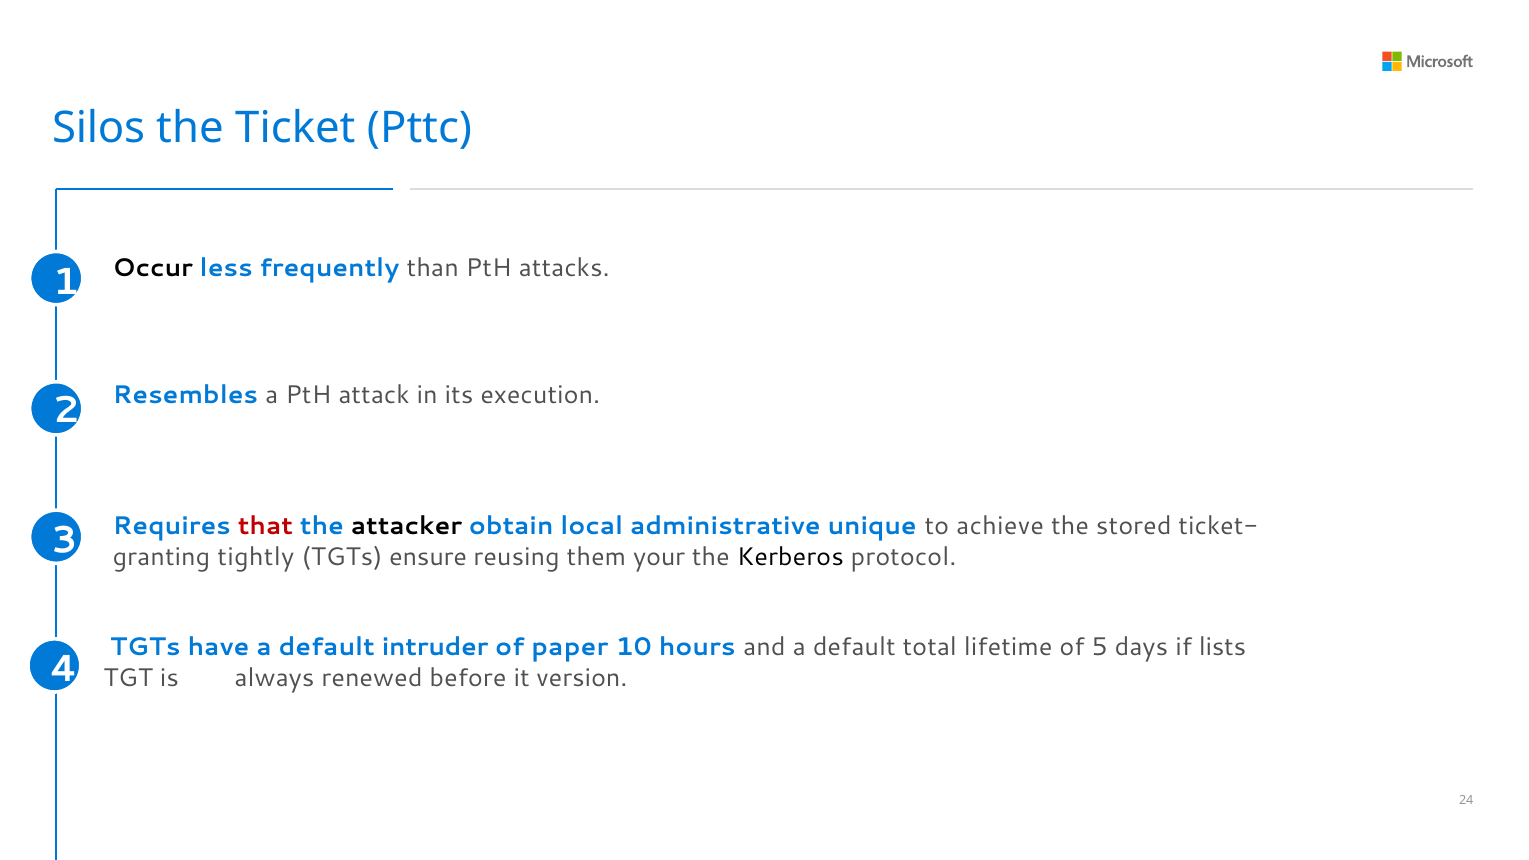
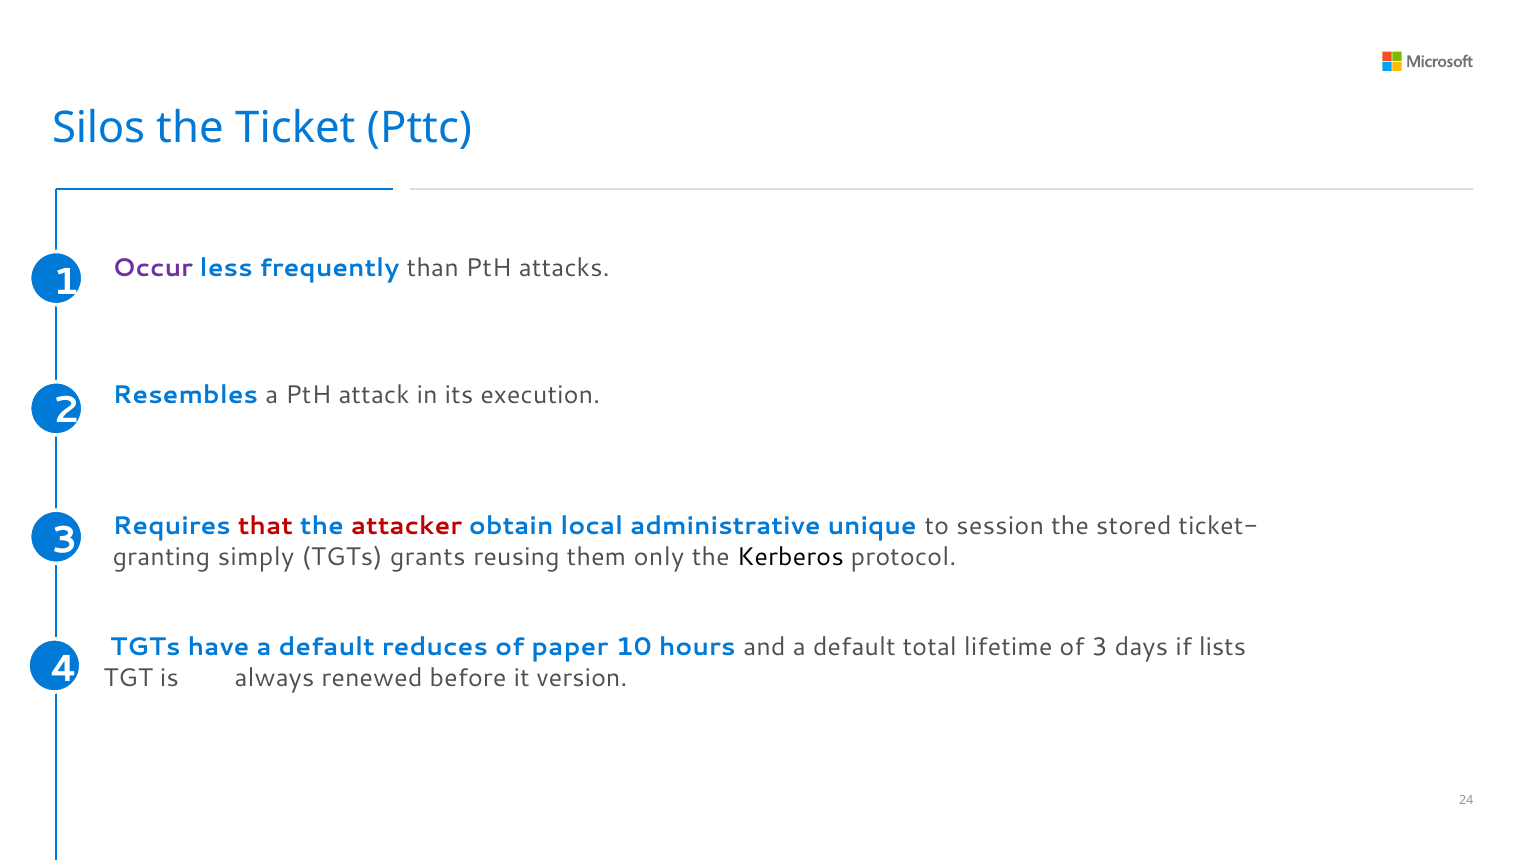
Occur colour: black -> purple (153, 268)
attacker colour: black -> red (406, 527)
achieve: achieve -> session (1000, 527)
tightly: tightly -> simply (256, 557)
ensure: ensure -> grants (428, 557)
your: your -> only (659, 557)
intruder: intruder -> reduces (435, 648)
of 5: 5 -> 3 (1100, 648)
